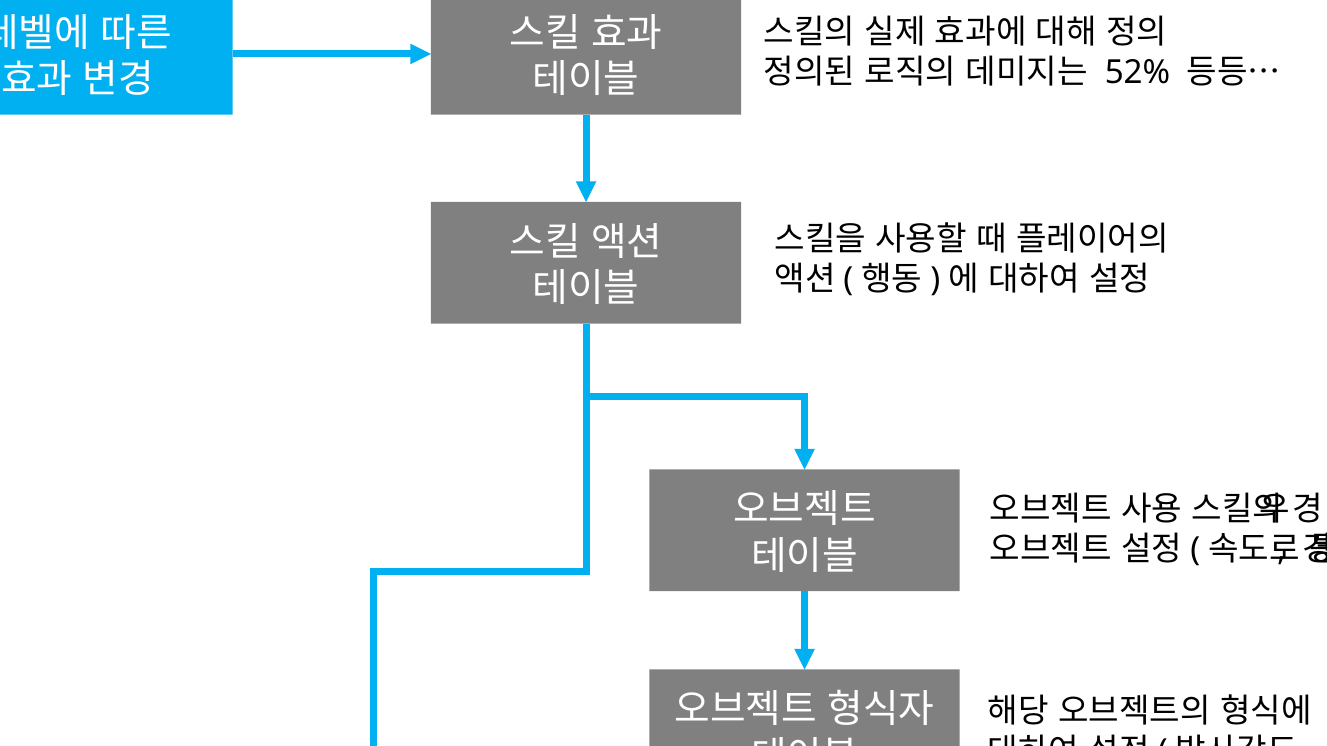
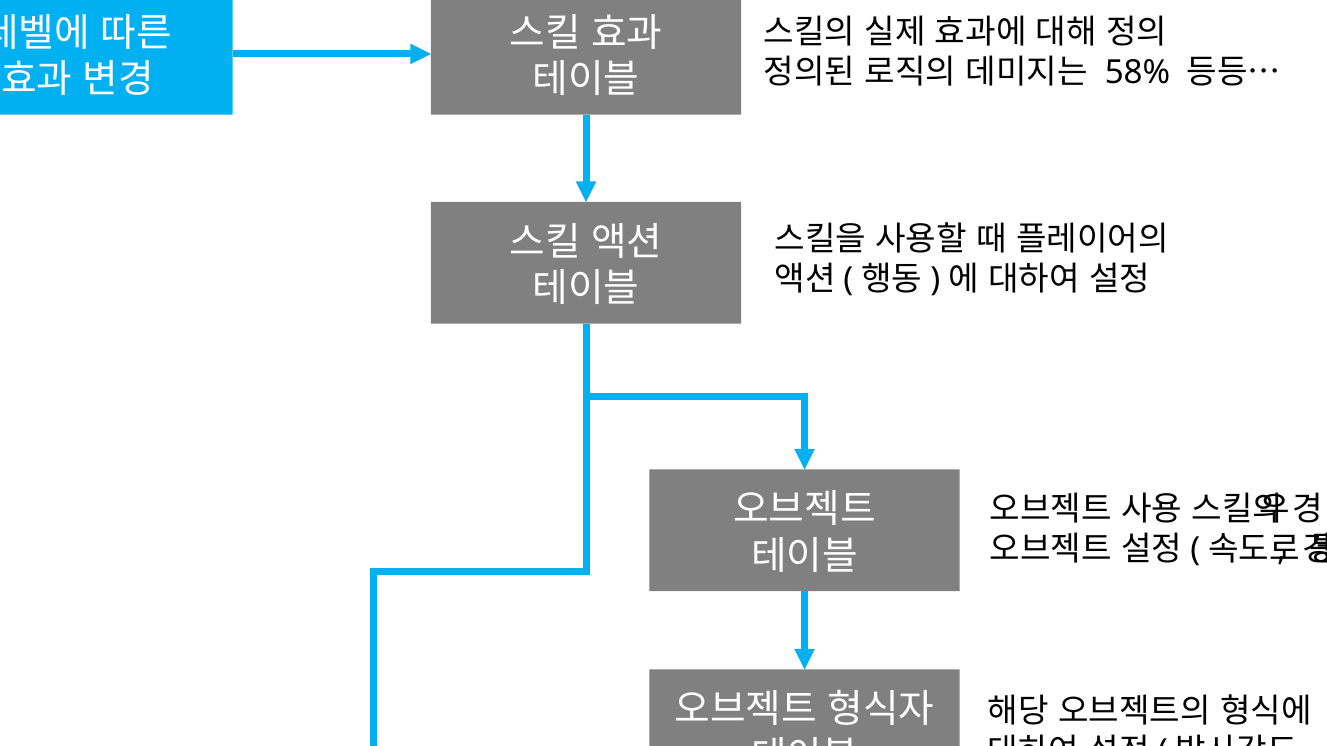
52%: 52% -> 58% (1137, 73)
